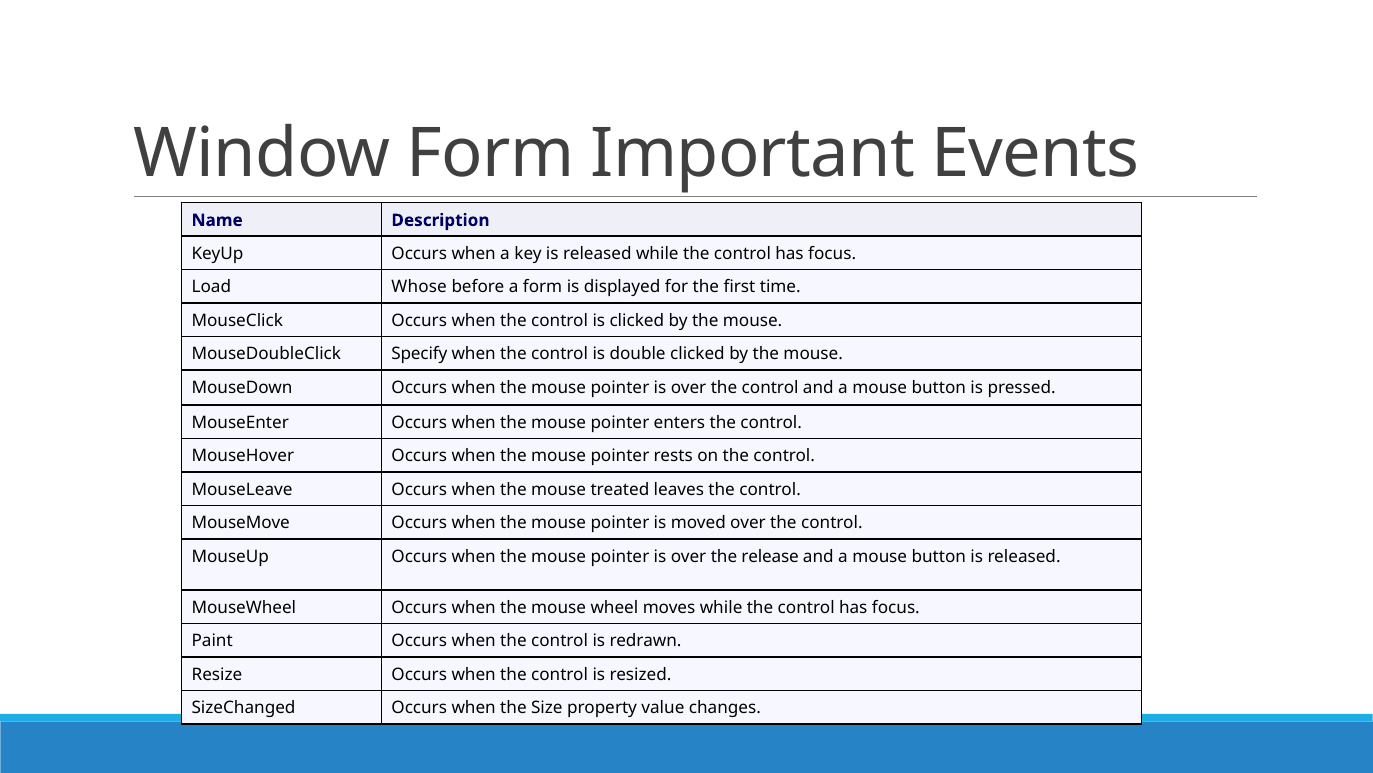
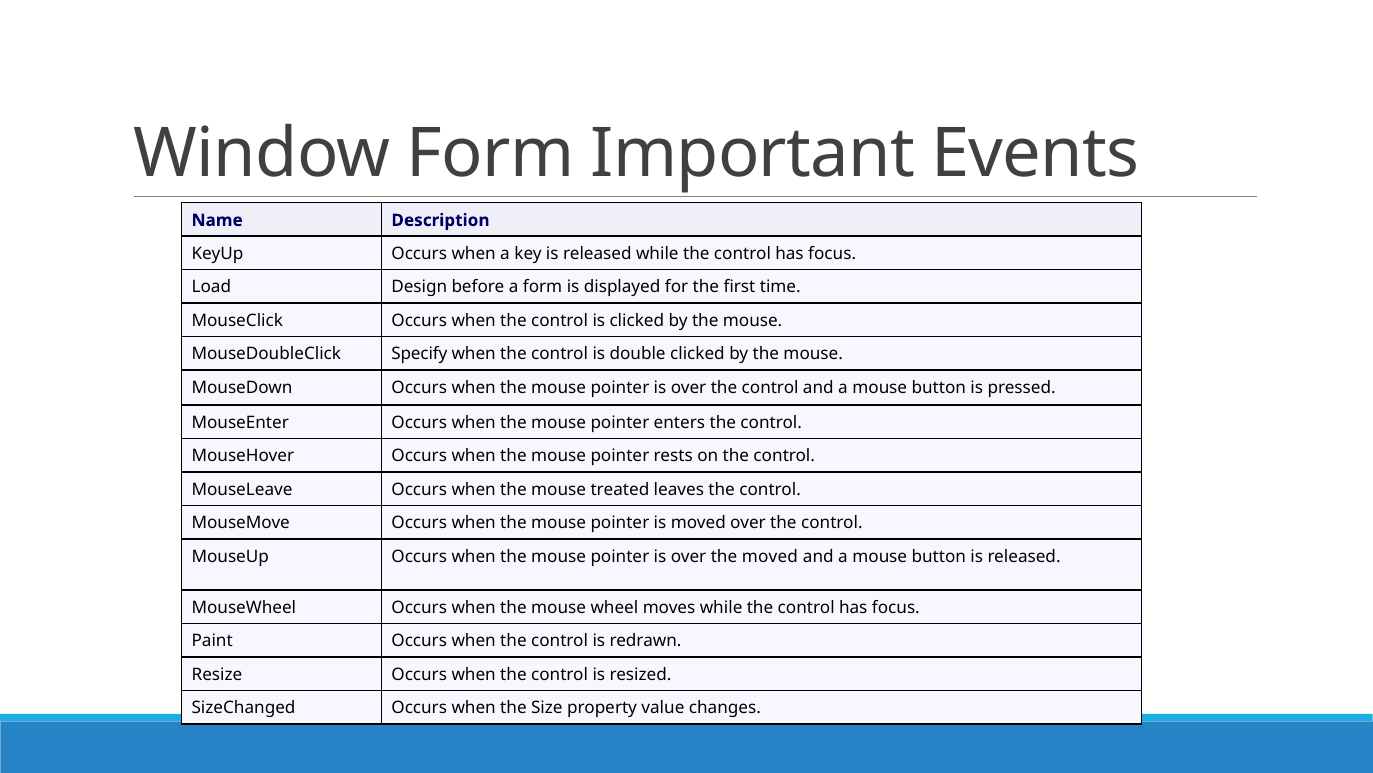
Whose: Whose -> Design (419, 287)
the release: release -> moved (770, 556)
